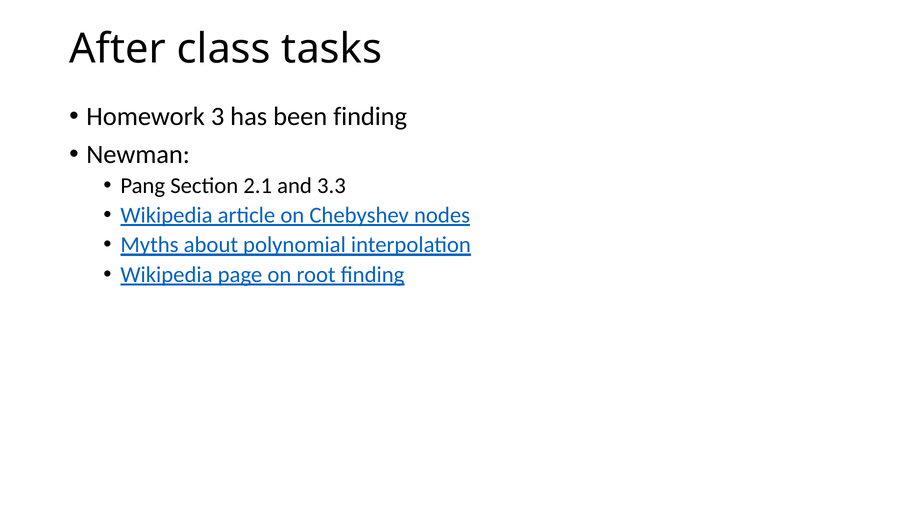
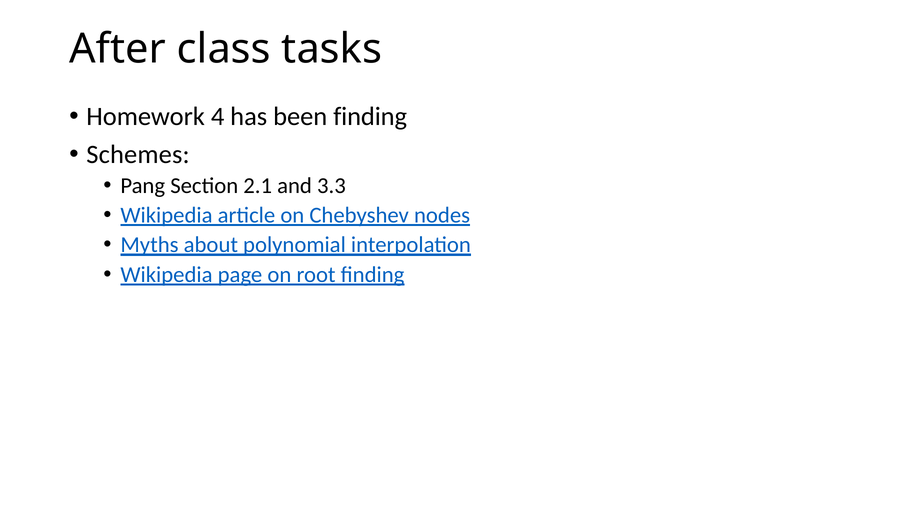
3: 3 -> 4 (218, 116)
Newman: Newman -> Schemes (138, 155)
